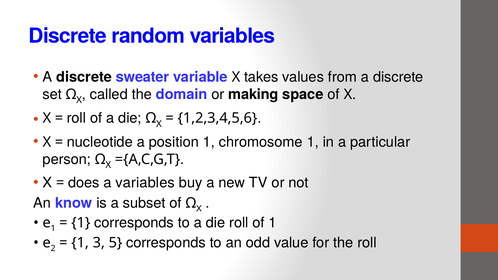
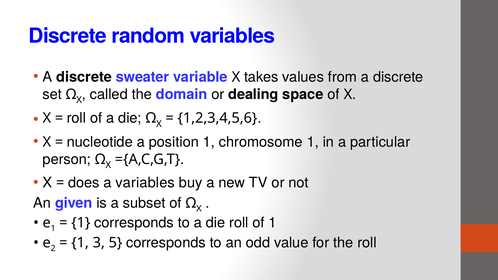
making: making -> dealing (253, 94)
know: know -> given (74, 203)
